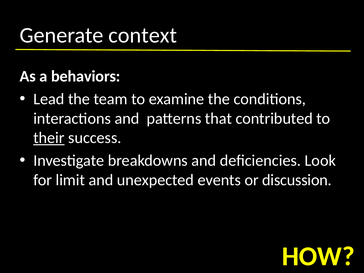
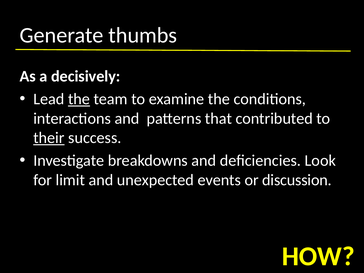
context: context -> thumbs (143, 35)
behaviors: behaviors -> decisively (86, 76)
the underline: none -> present (79, 99)
